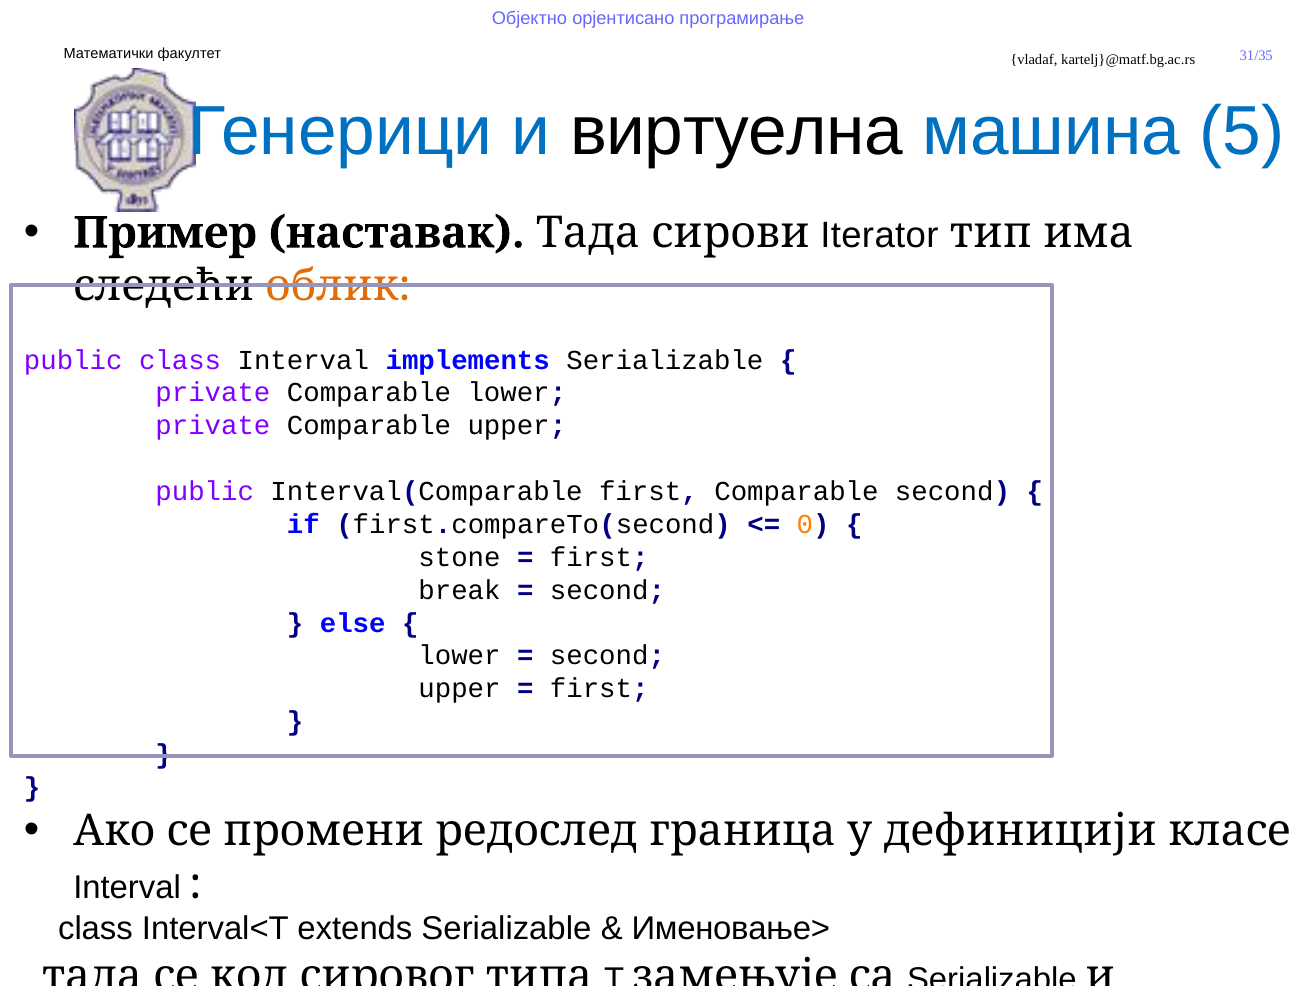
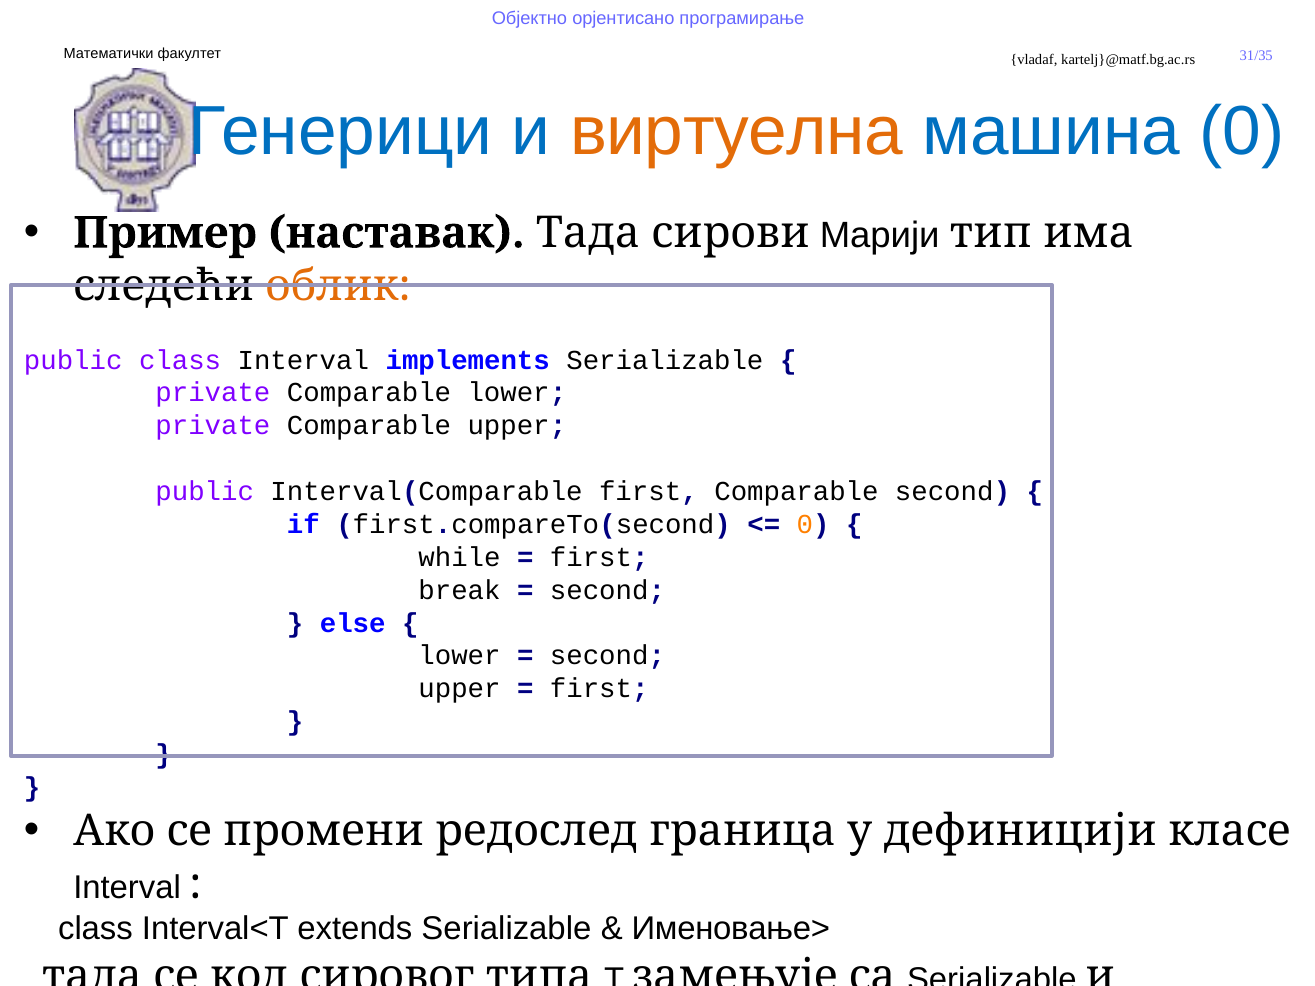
виртуелна colour: black -> orange (737, 132)
машина 5: 5 -> 0 (1242, 132)
Iterator: Iterator -> Марији (880, 236)
stone: stone -> while (459, 557)
